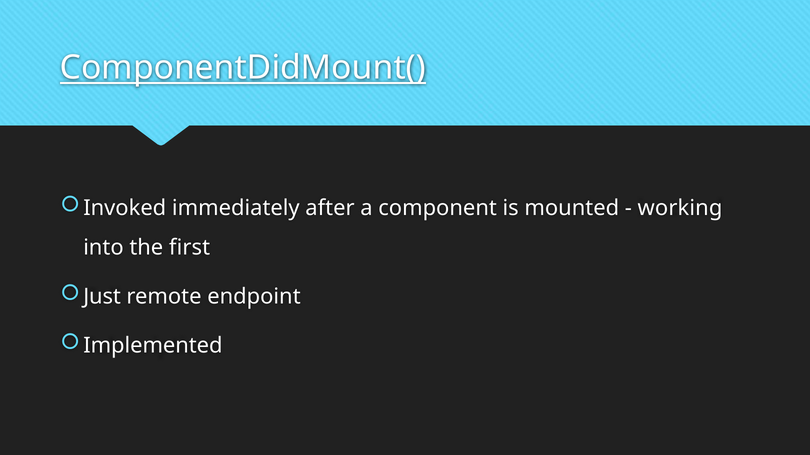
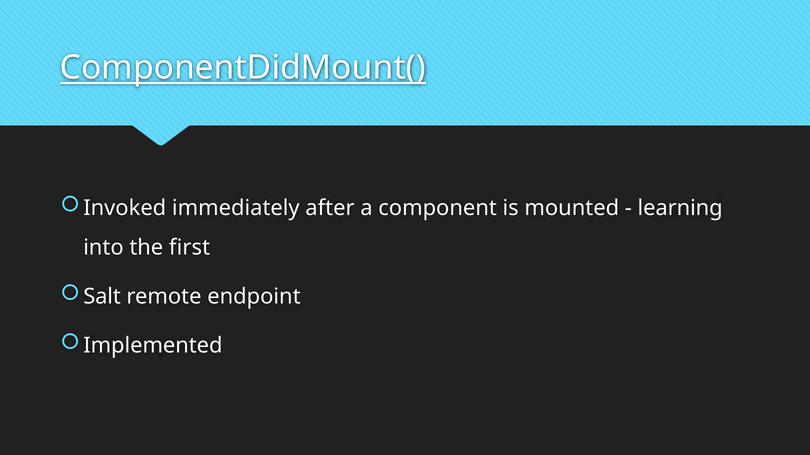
working: working -> learning (680, 208)
Just: Just -> Salt (102, 297)
